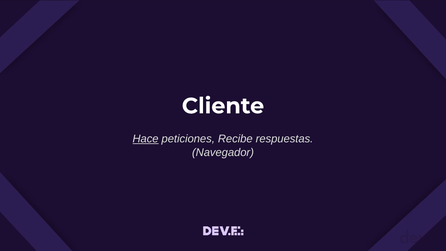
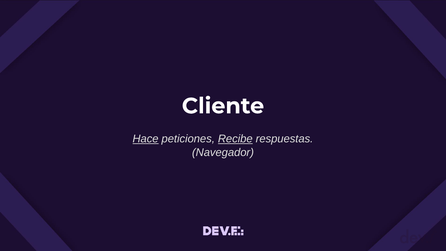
Recibe underline: none -> present (235, 139)
